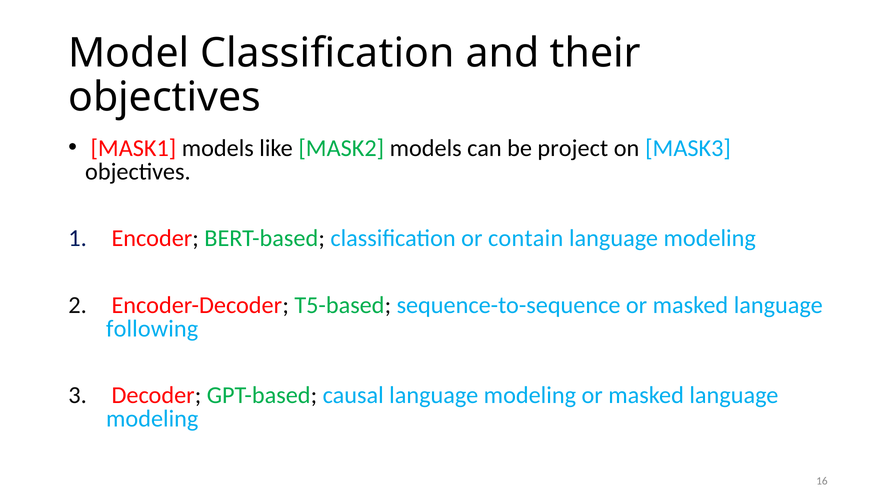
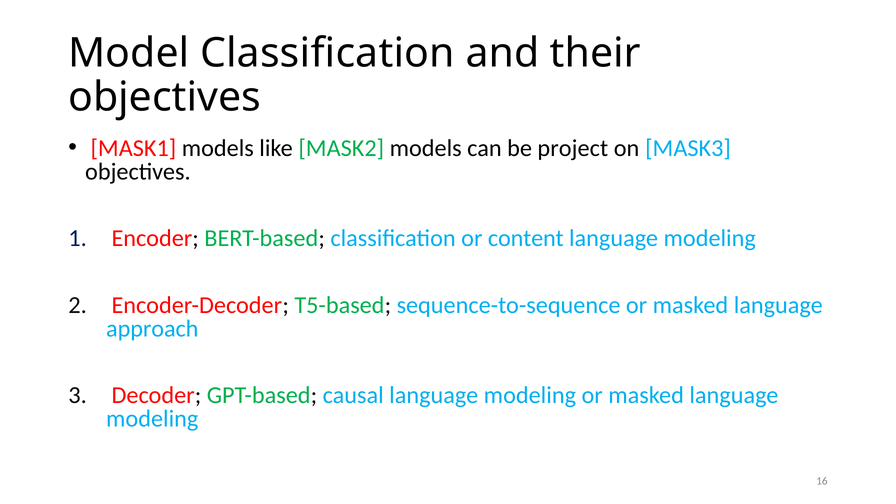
contain: contain -> content (526, 238)
following: following -> approach (152, 329)
